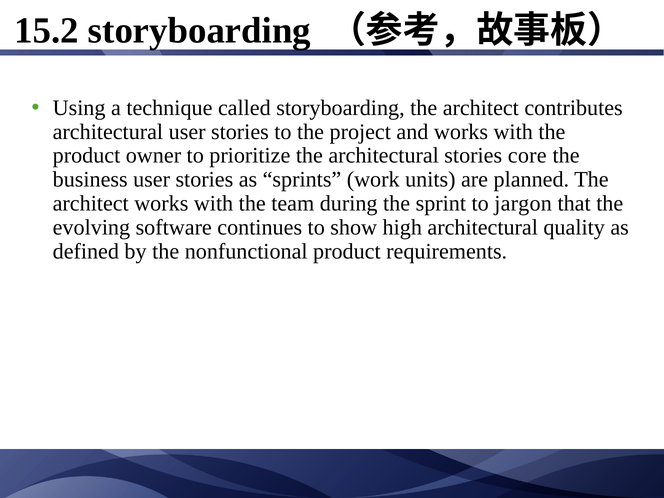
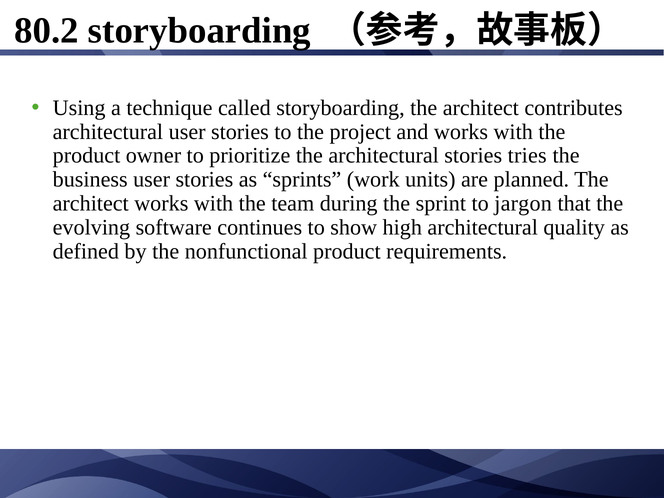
15.2: 15.2 -> 80.2 (47, 30)
core: core -> tries (527, 156)
